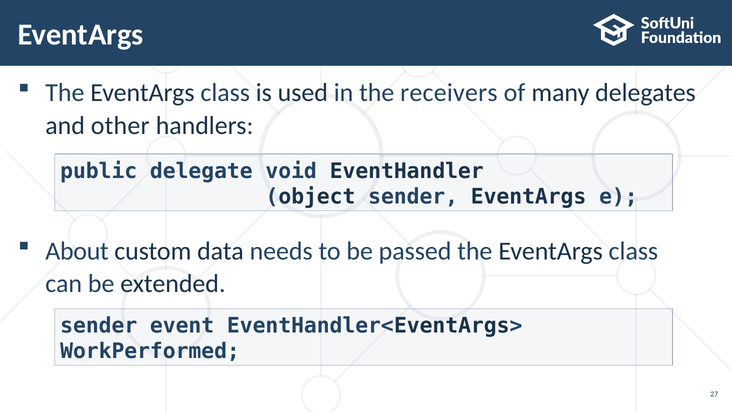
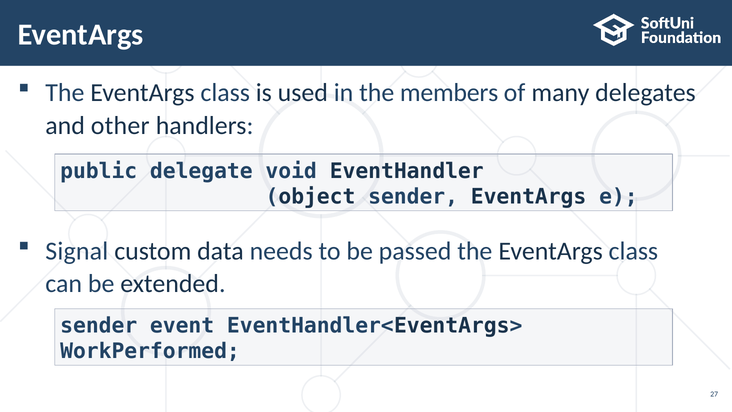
receivers: receivers -> members (449, 93)
About: About -> Signal (77, 251)
